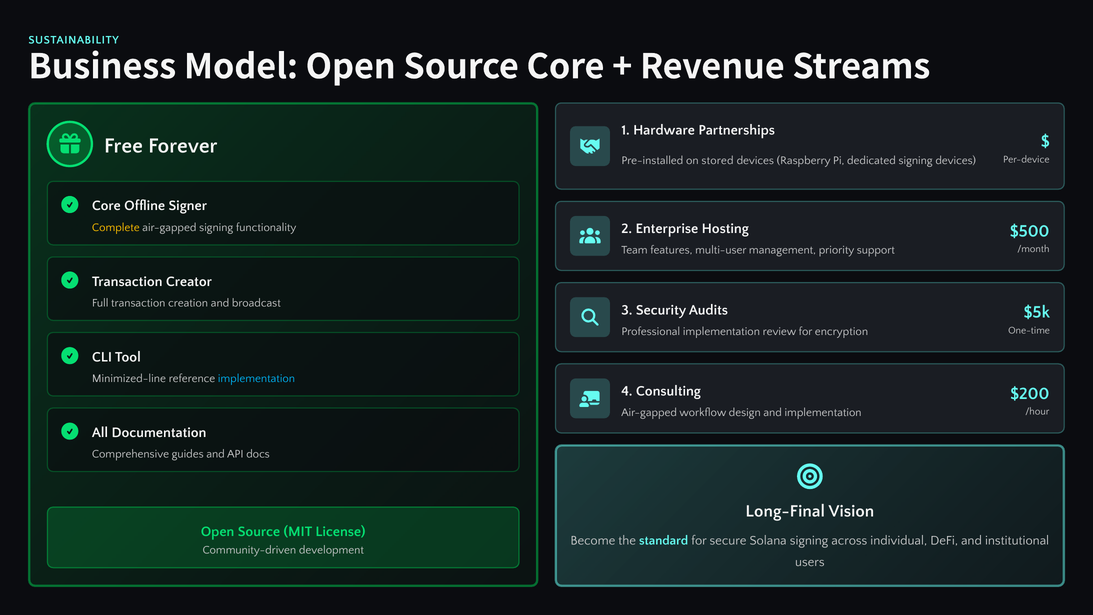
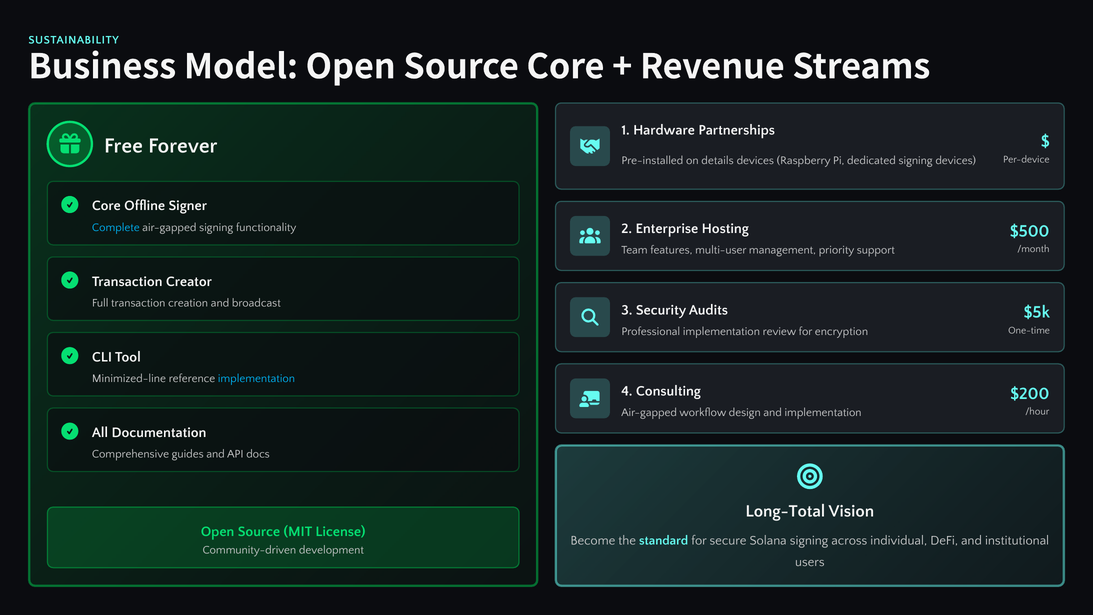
stored: stored -> details (718, 160)
Complete colour: yellow -> light blue (116, 227)
Long-Final: Long-Final -> Long-Total (785, 511)
